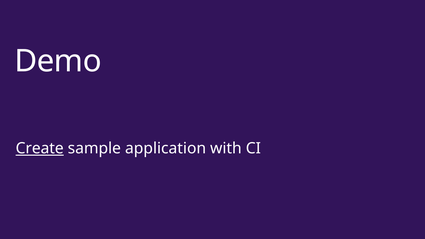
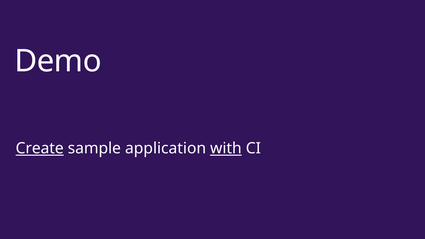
with underline: none -> present (226, 148)
